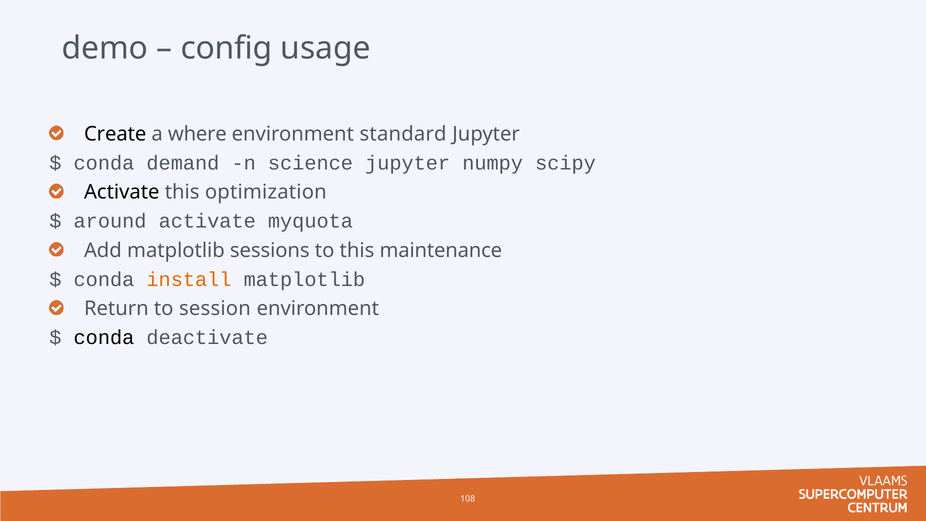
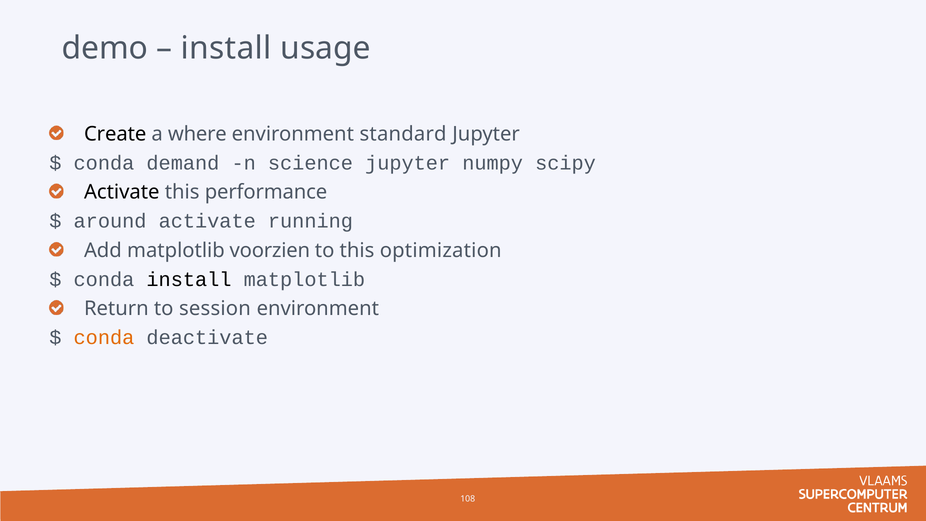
config: config -> install (226, 48)
optimization: optimization -> performance (266, 192)
myquota: myquota -> running (310, 221)
sessions: sessions -> voorzien (270, 250)
maintenance: maintenance -> optimization (441, 250)
install colour: orange -> black (189, 279)
conda colour: black -> orange (104, 338)
